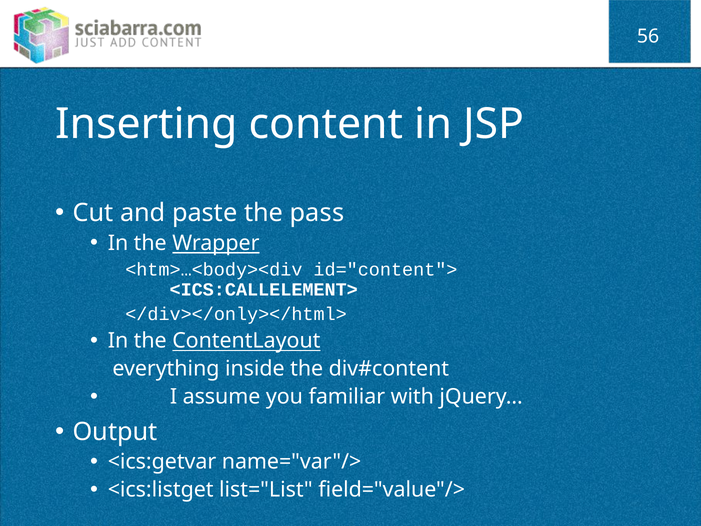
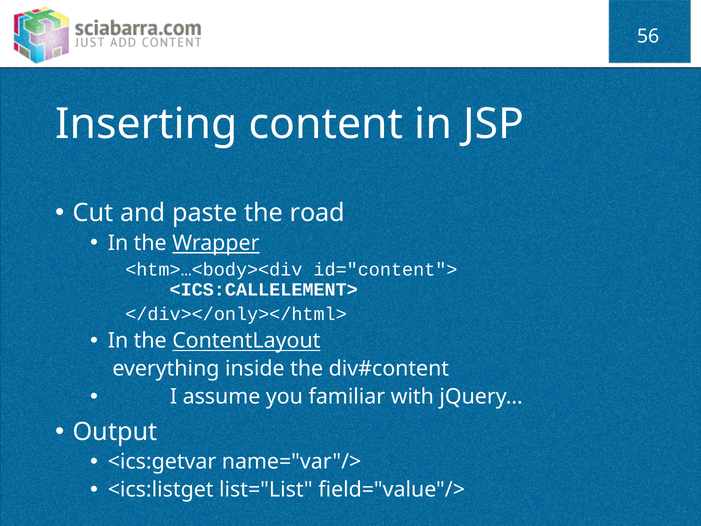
pass: pass -> road (317, 213)
